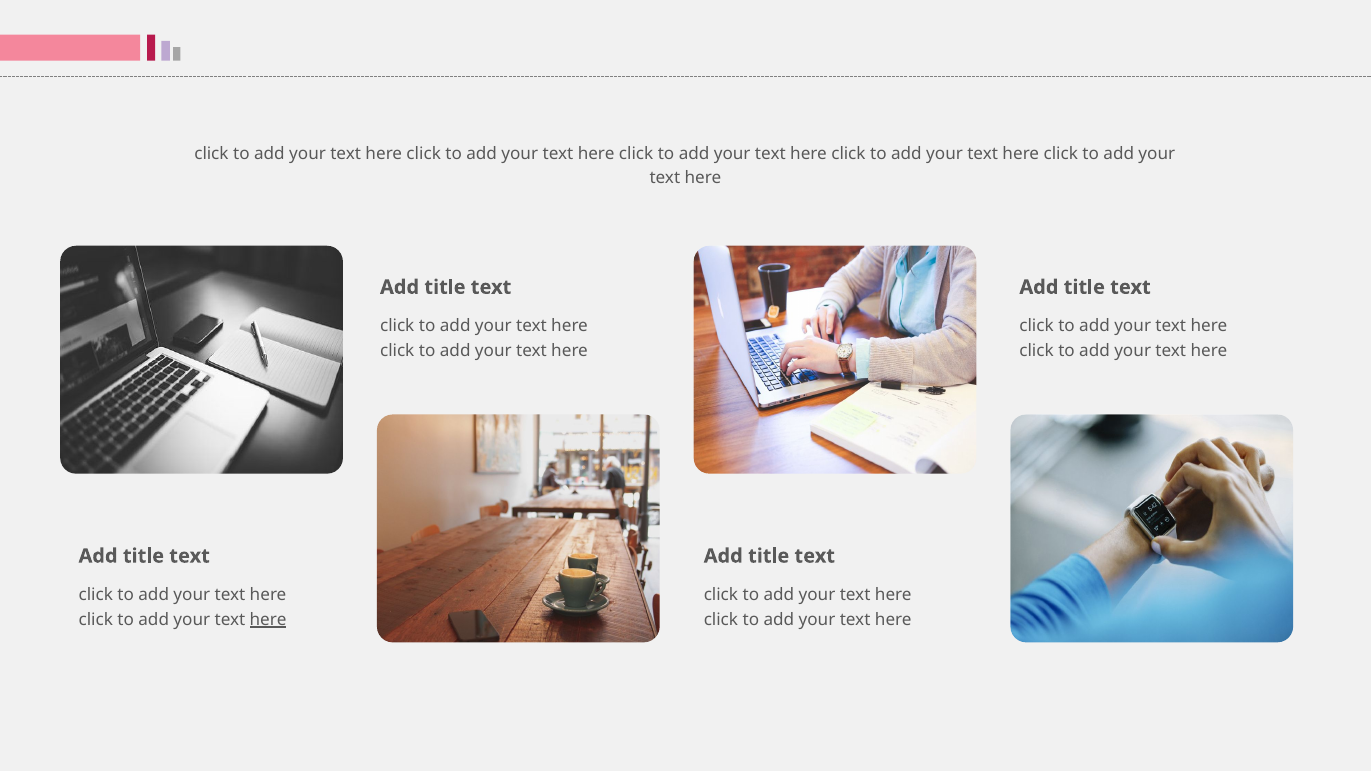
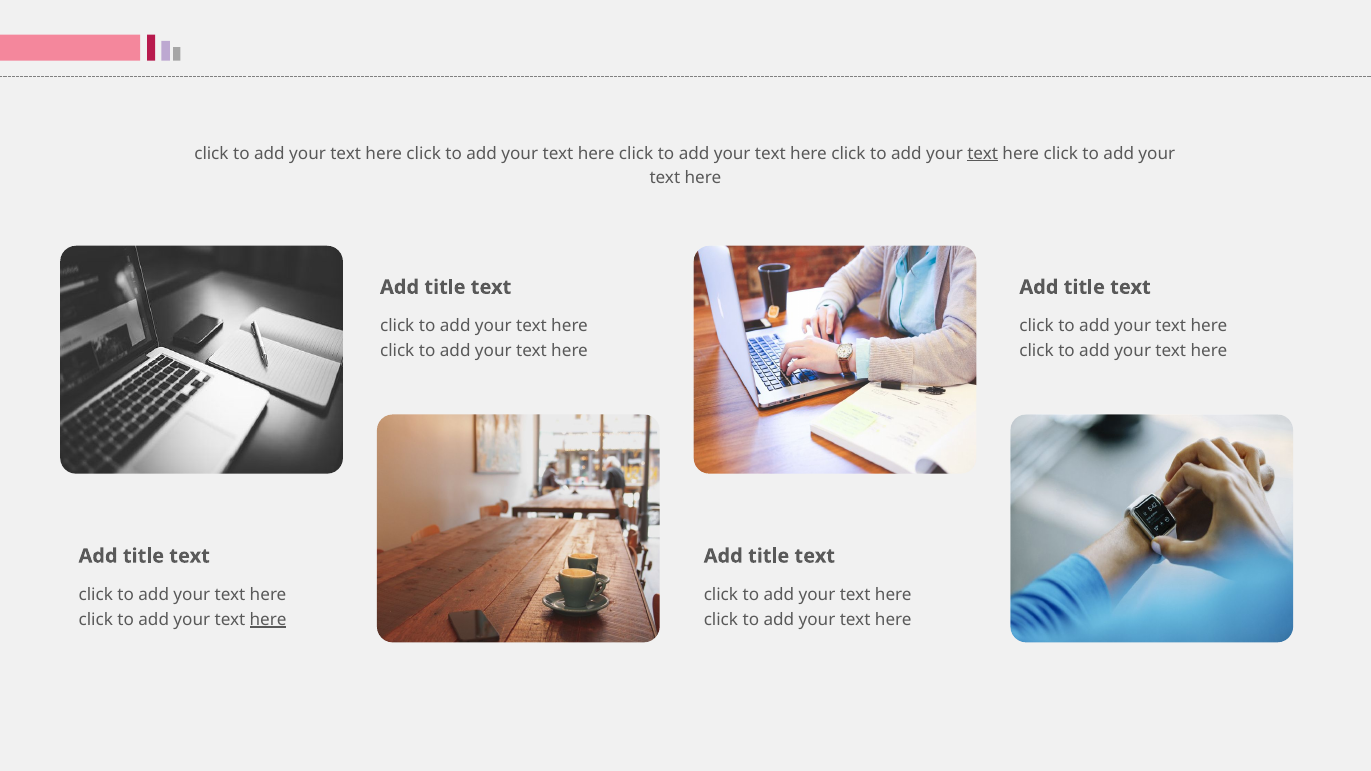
text underline: none -> present (983, 154)
